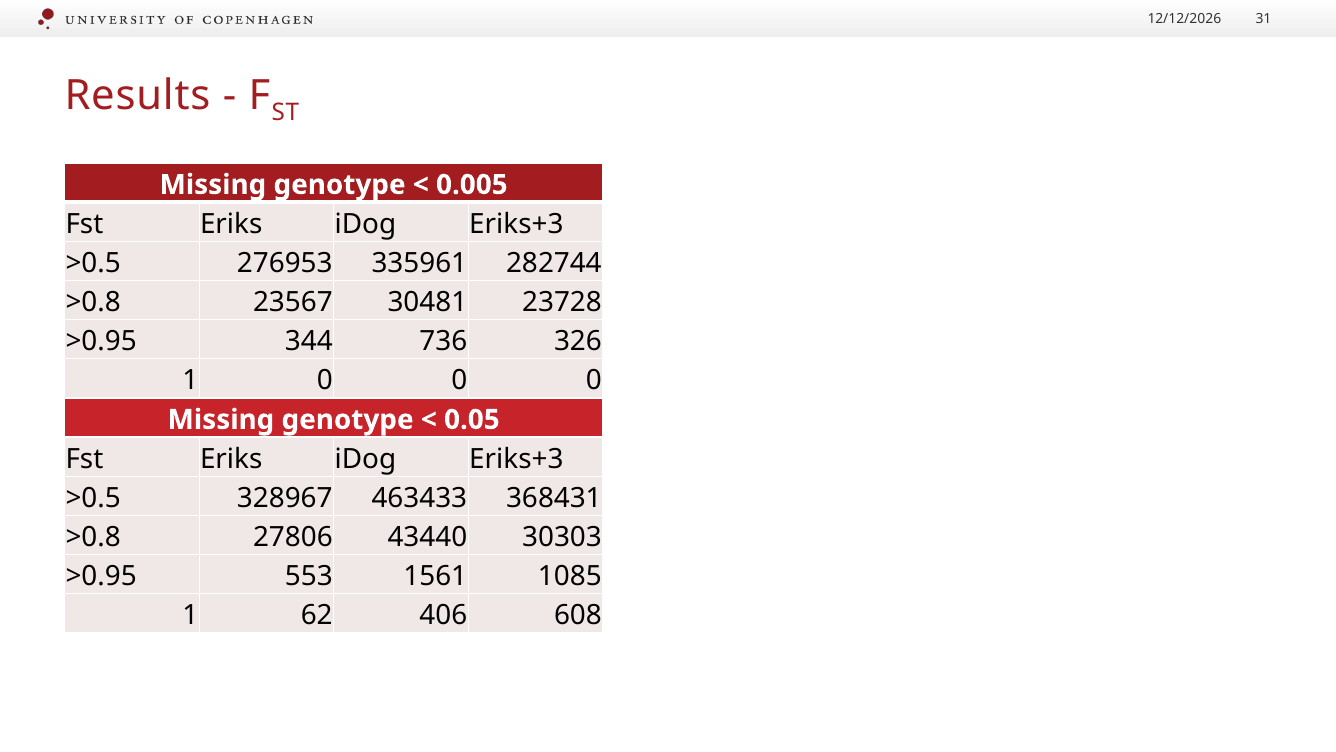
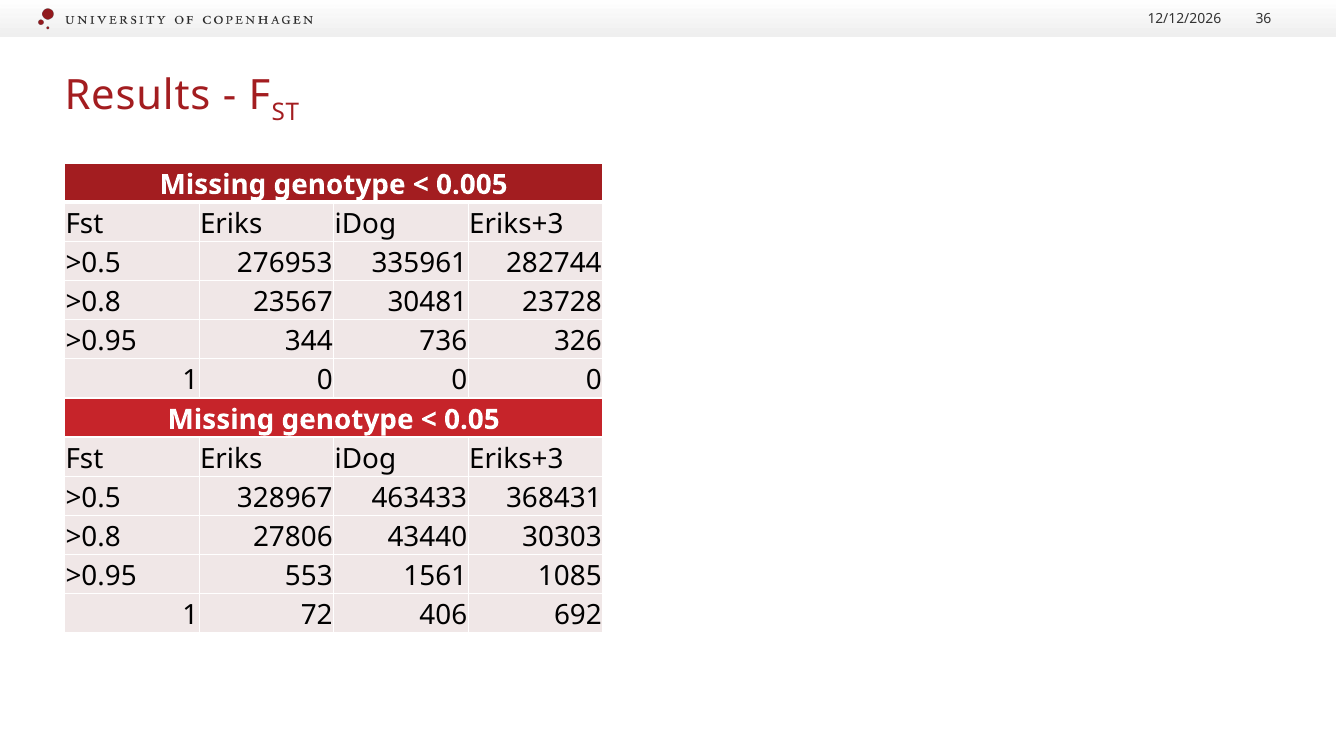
31: 31 -> 36 (1264, 19)
62: 62 -> 72 (317, 615)
608: 608 -> 692 (578, 615)
